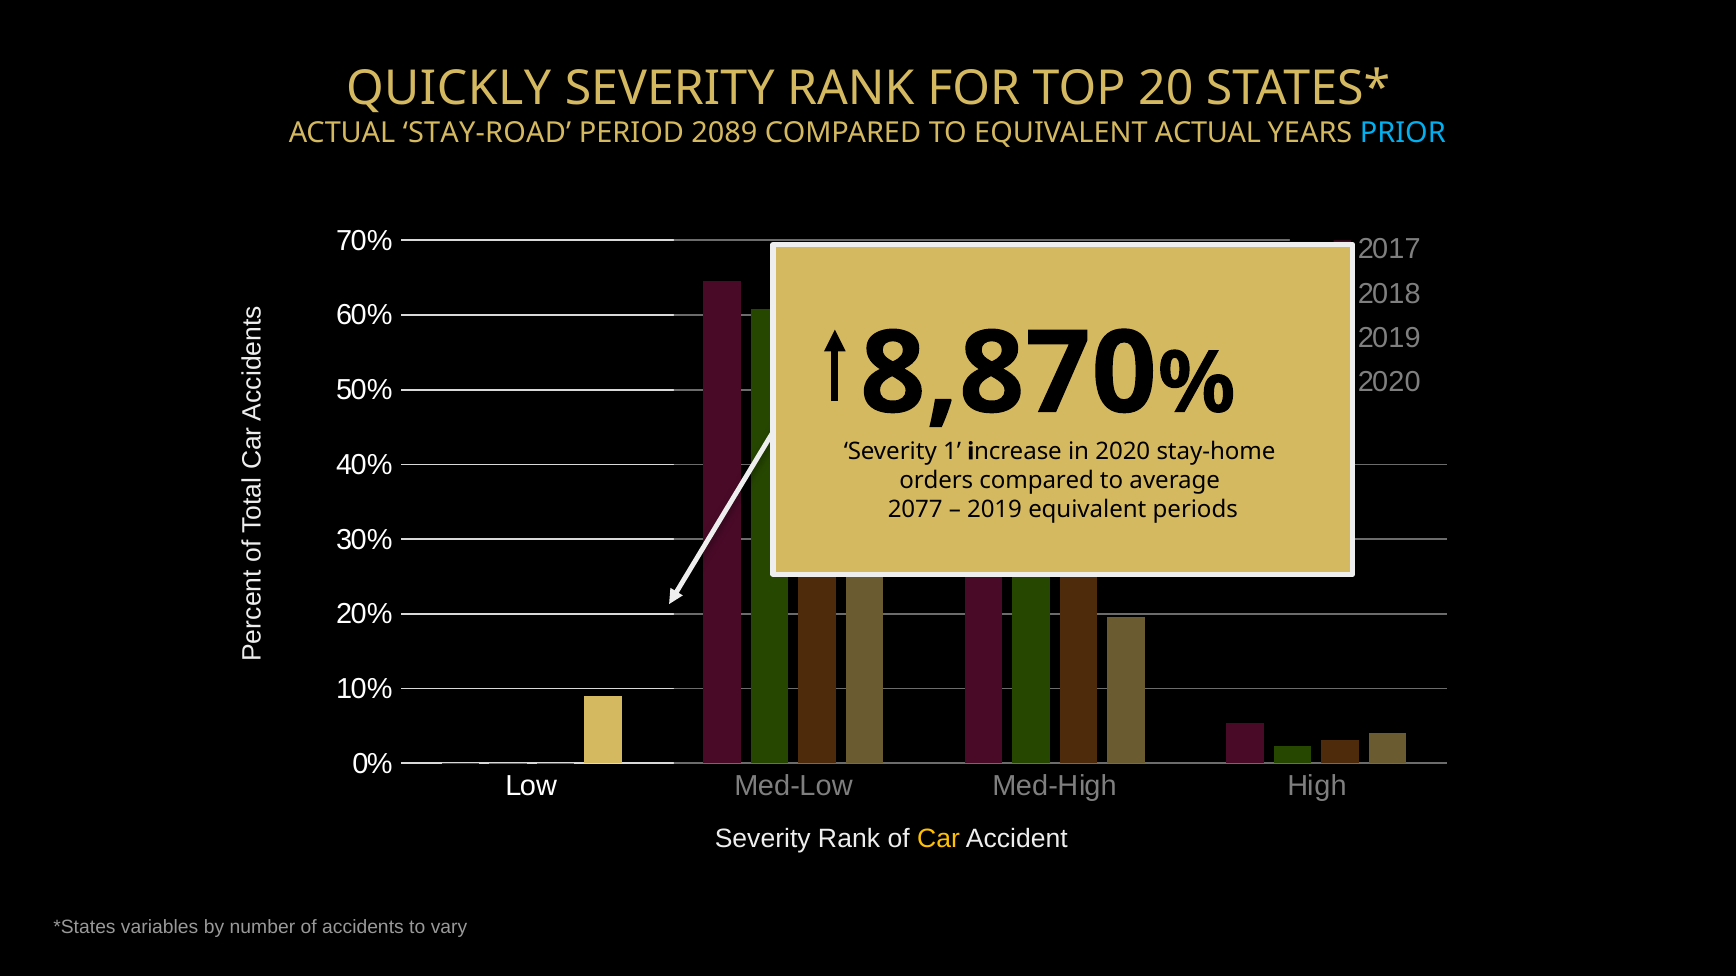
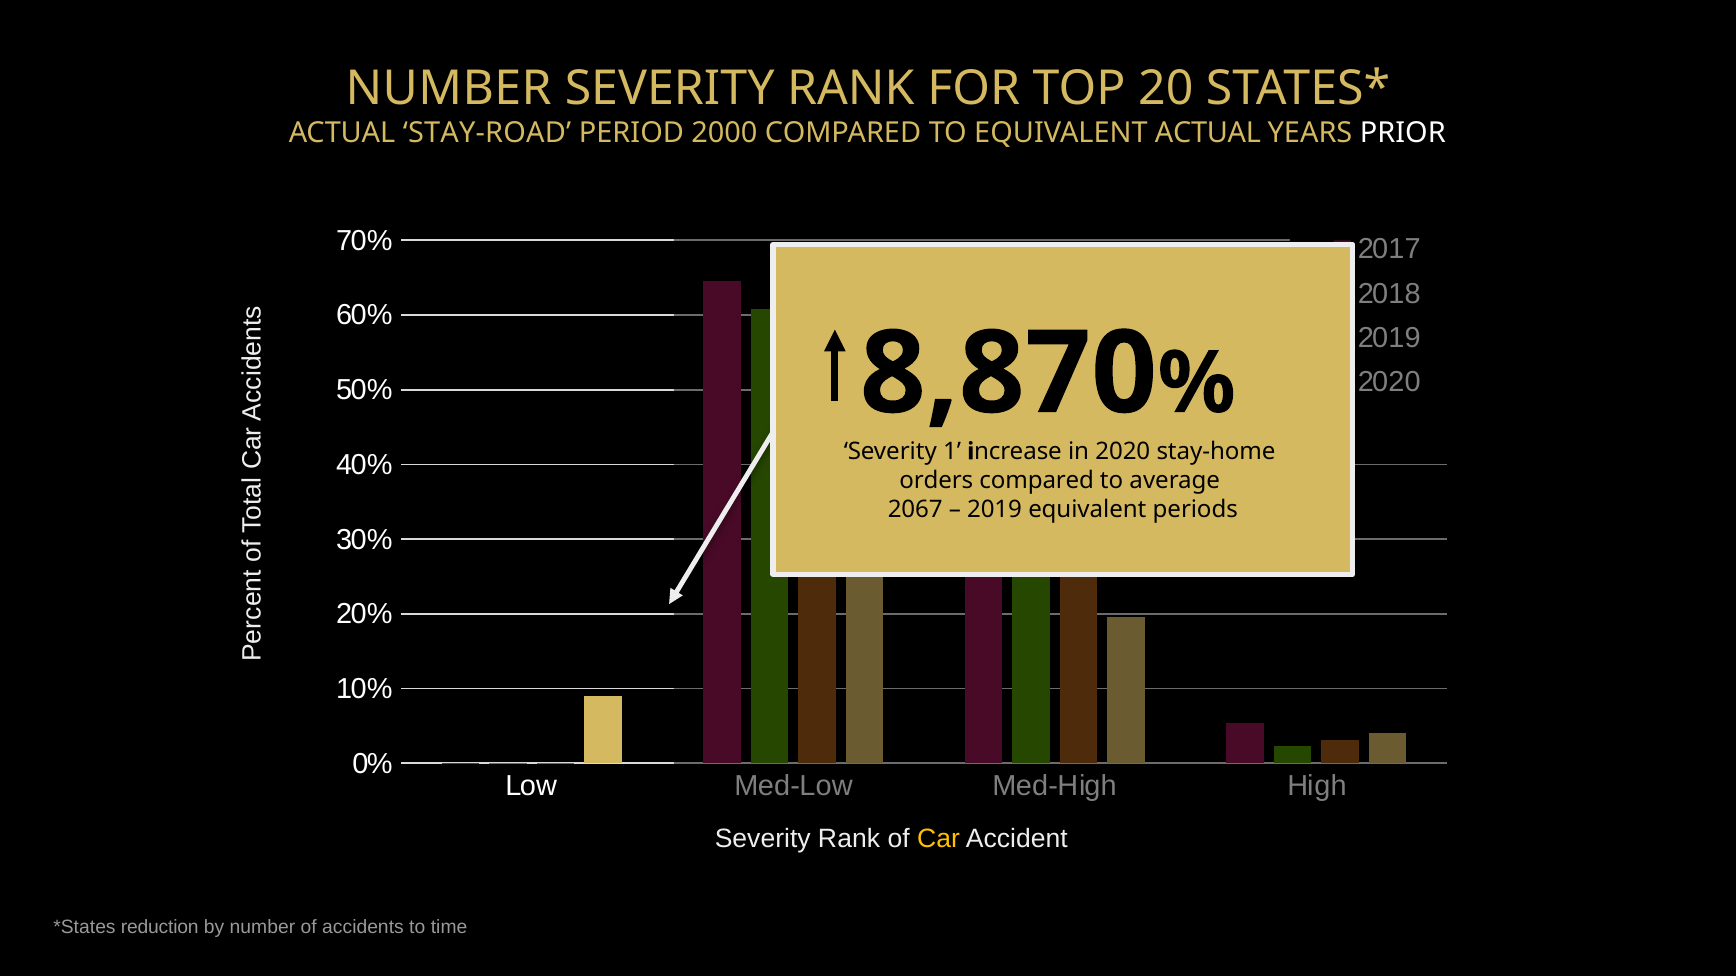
QUICKLY: QUICKLY -> NUMBER (449, 89)
2089: 2089 -> 2000 (724, 133)
PRIOR colour: light blue -> white (1403, 133)
2077: 2077 -> 2067 (915, 510)
variables: variables -> reduction (160, 928)
vary: vary -> time (449, 928)
